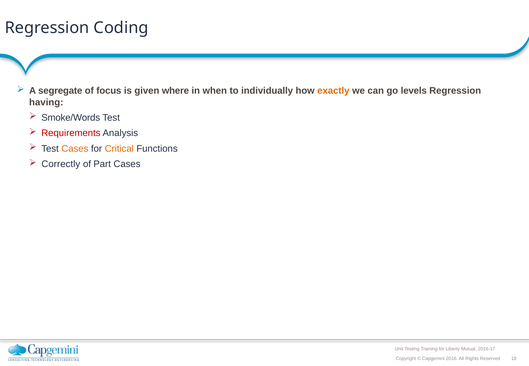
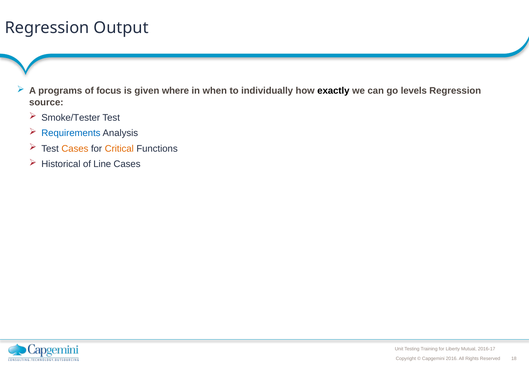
Coding: Coding -> Output (121, 28)
segregate: segregate -> programs (60, 91)
exactly colour: orange -> black (333, 91)
having: having -> source (46, 102)
Smoke/Words: Smoke/Words -> Smoke/Tester (71, 118)
Requirements colour: red -> blue (71, 133)
Correctly: Correctly -> Historical (61, 164)
Part: Part -> Line (102, 164)
